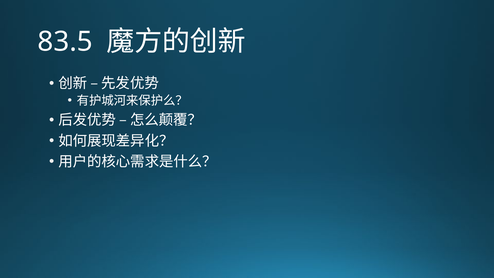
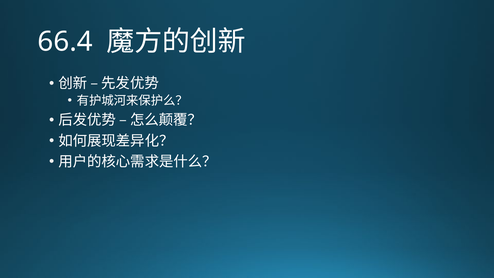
83.5: 83.5 -> 66.4 (65, 41)
